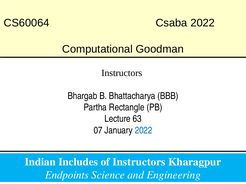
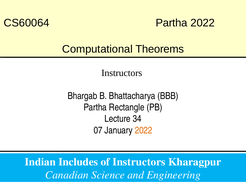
CS60064 Csaba: Csaba -> Partha (172, 23)
Goodman: Goodman -> Theorems (160, 49)
63: 63 -> 34 (137, 119)
2022 colour: blue -> orange (144, 131)
Endpoints: Endpoints -> Canadian (67, 175)
